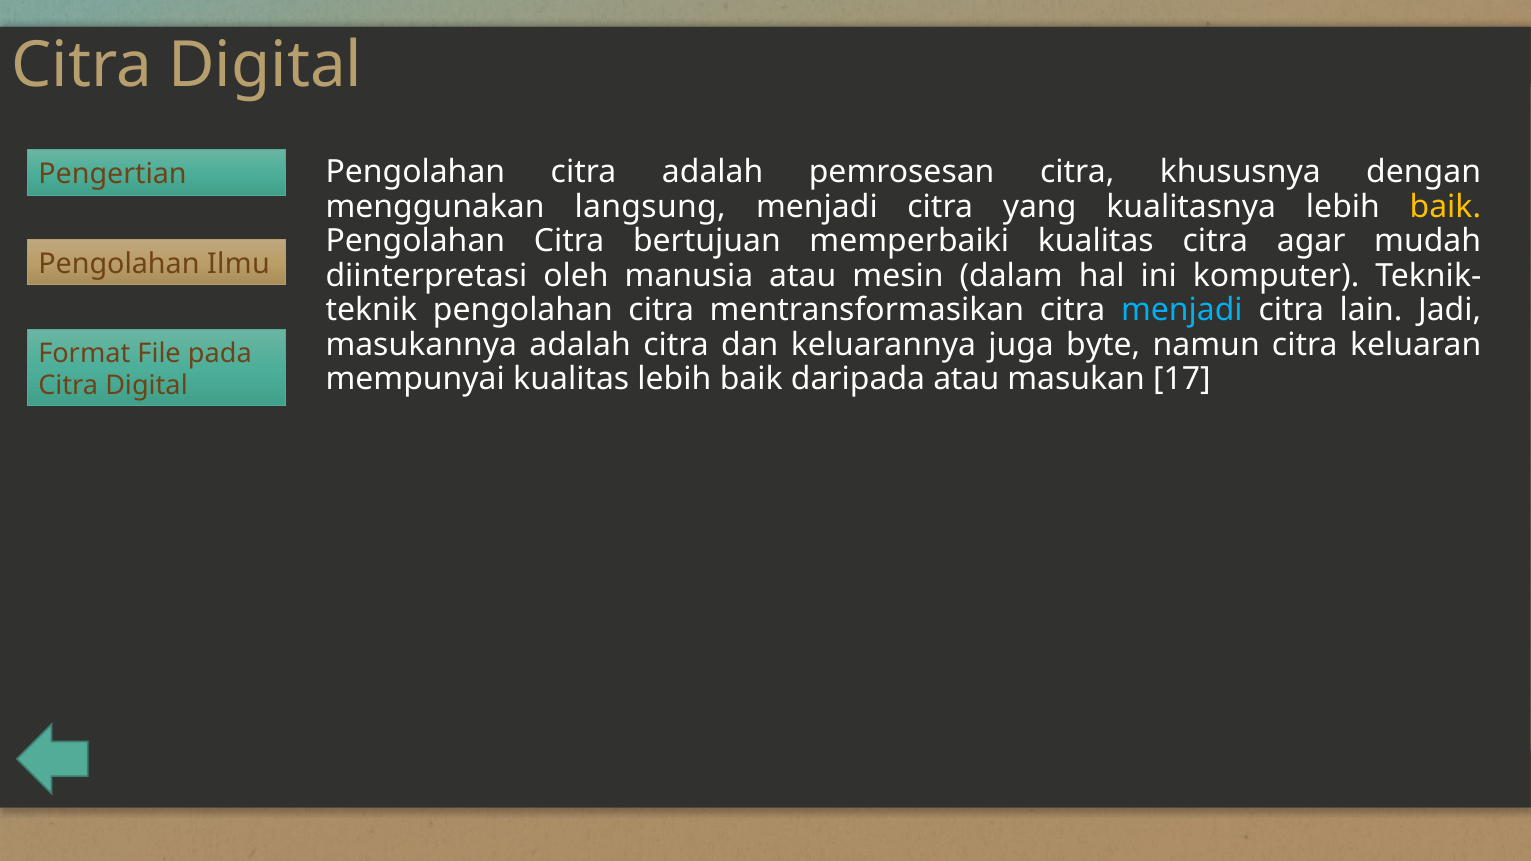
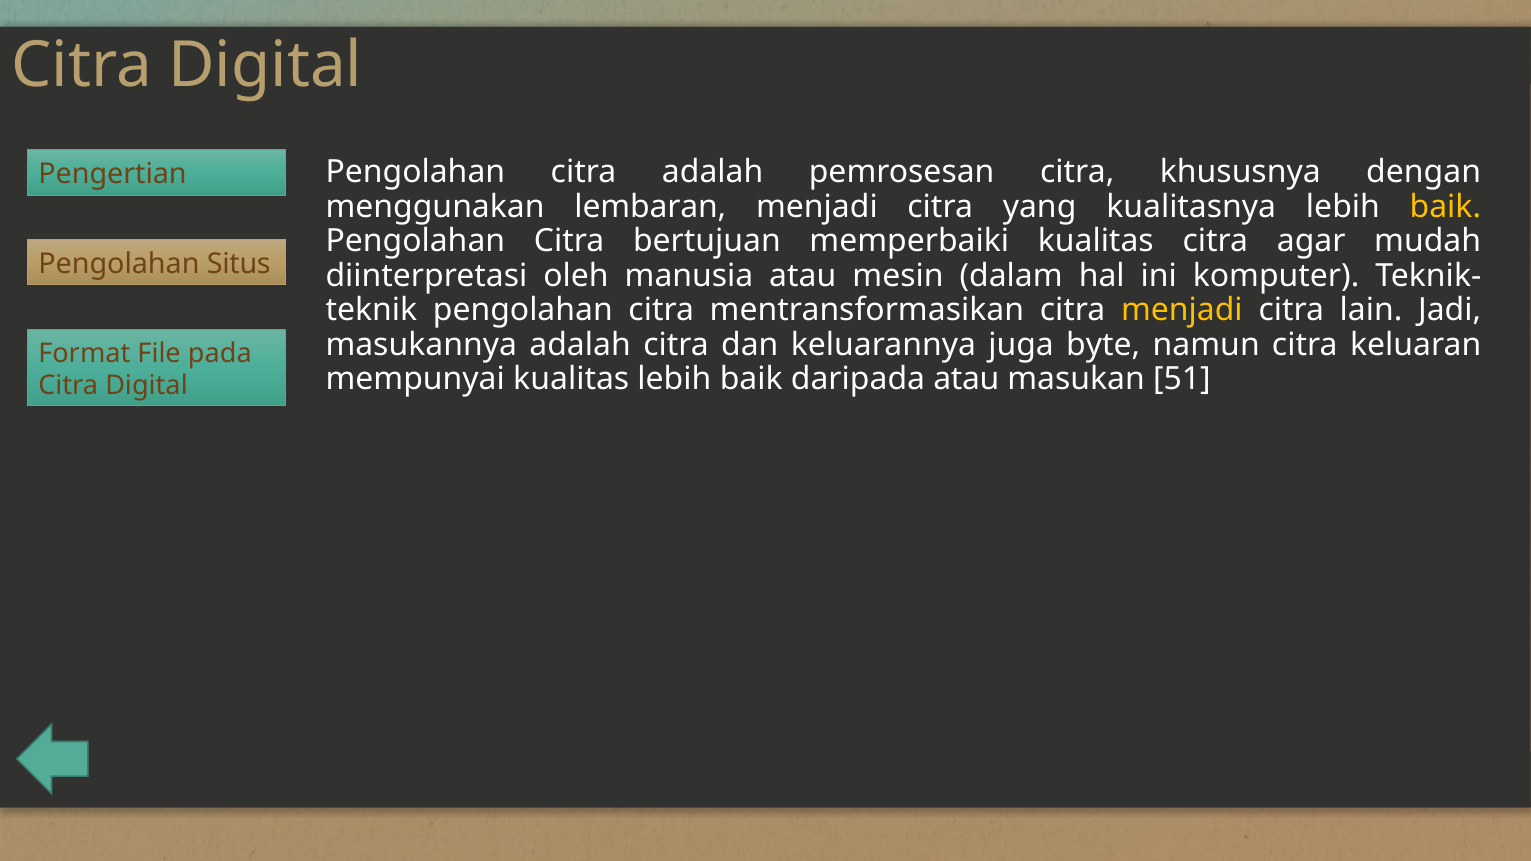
langsung: langsung -> lembaran (650, 207)
Ilmu: Ilmu -> Situs (239, 264)
menjadi colour: light blue -> yellow (1182, 310)
17: 17 -> 51 (1182, 379)
